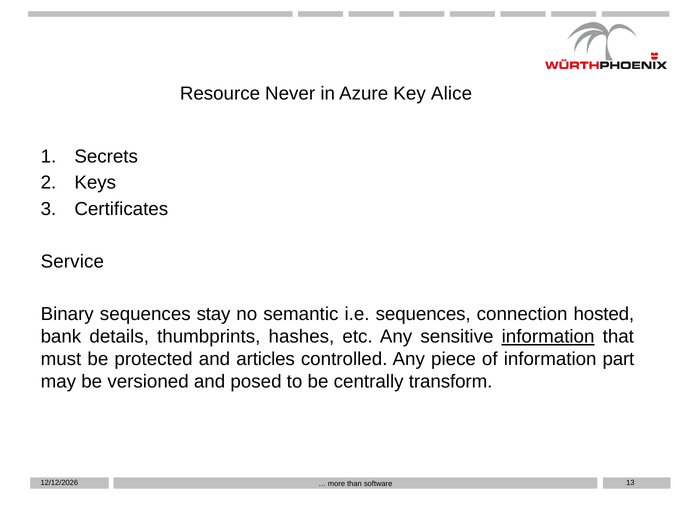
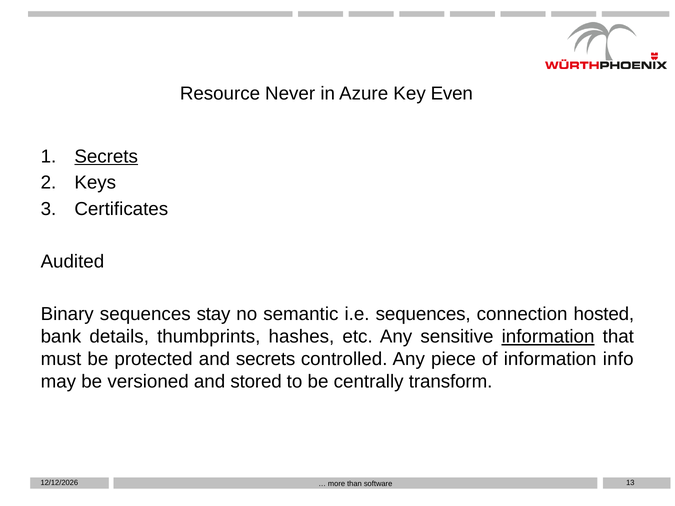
Alice: Alice -> Even (452, 94)
Secrets underline: none -> present (106, 157)
Service: Service -> Audited (72, 262)
and articles: articles -> secrets (266, 359)
part: part -> info (618, 359)
posed: posed -> stored (256, 382)
